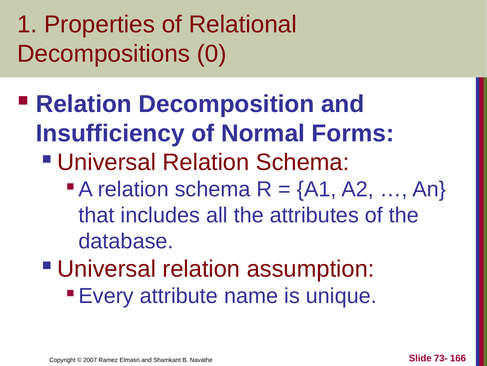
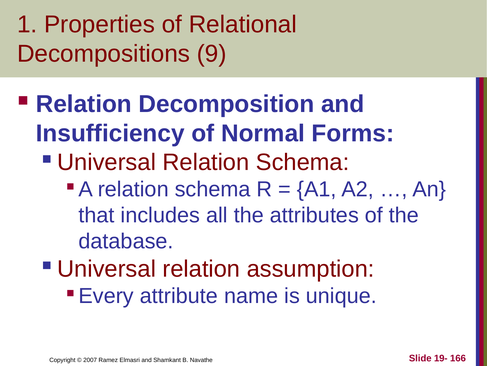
0: 0 -> 9 (212, 54)
73-: 73- -> 19- (441, 358)
